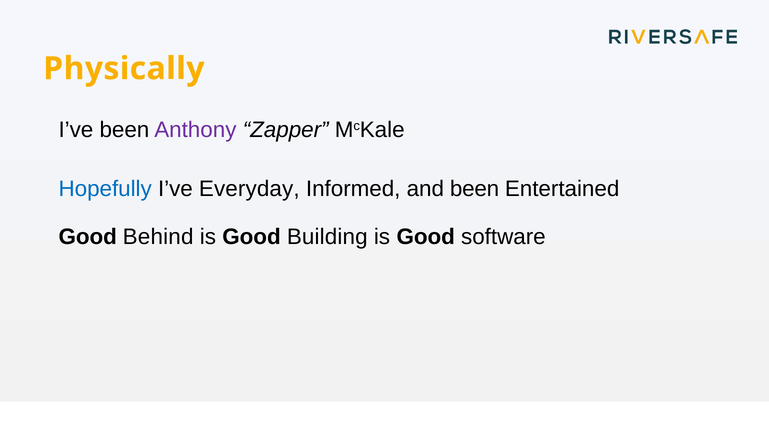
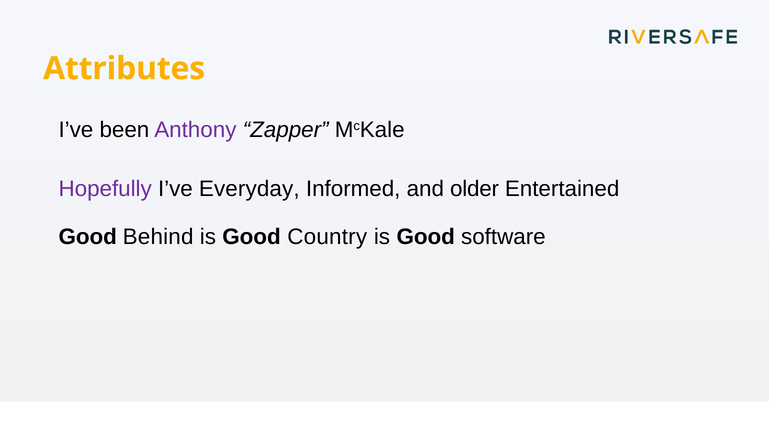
Physically: Physically -> Attributes (124, 69)
Hopefully colour: blue -> purple (105, 189)
and been: been -> older (475, 189)
Building: Building -> Country (327, 237)
